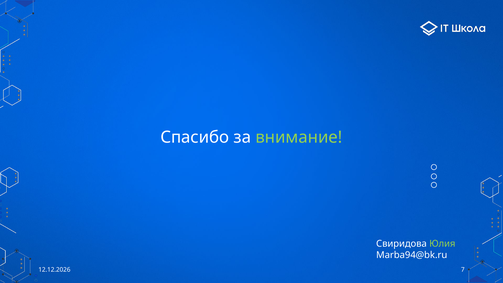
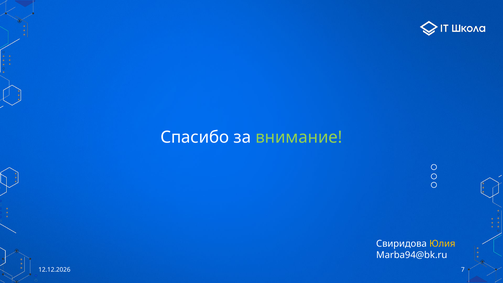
Юлия colour: light green -> yellow (442, 244)
